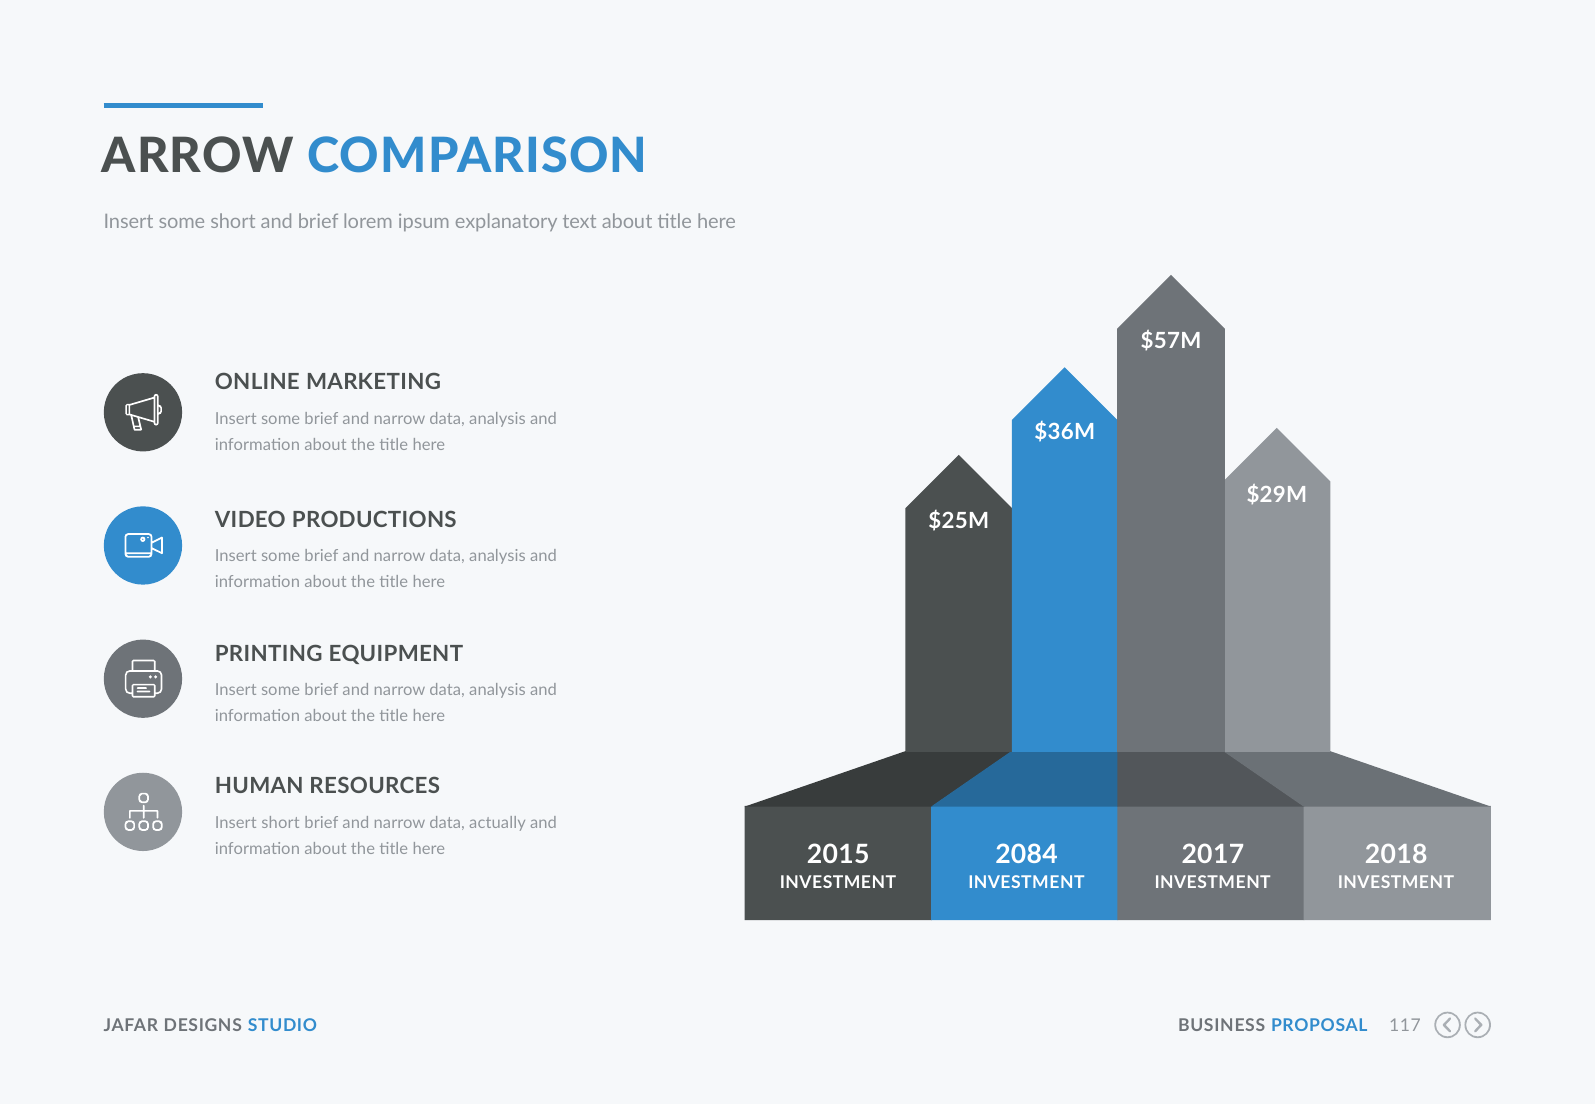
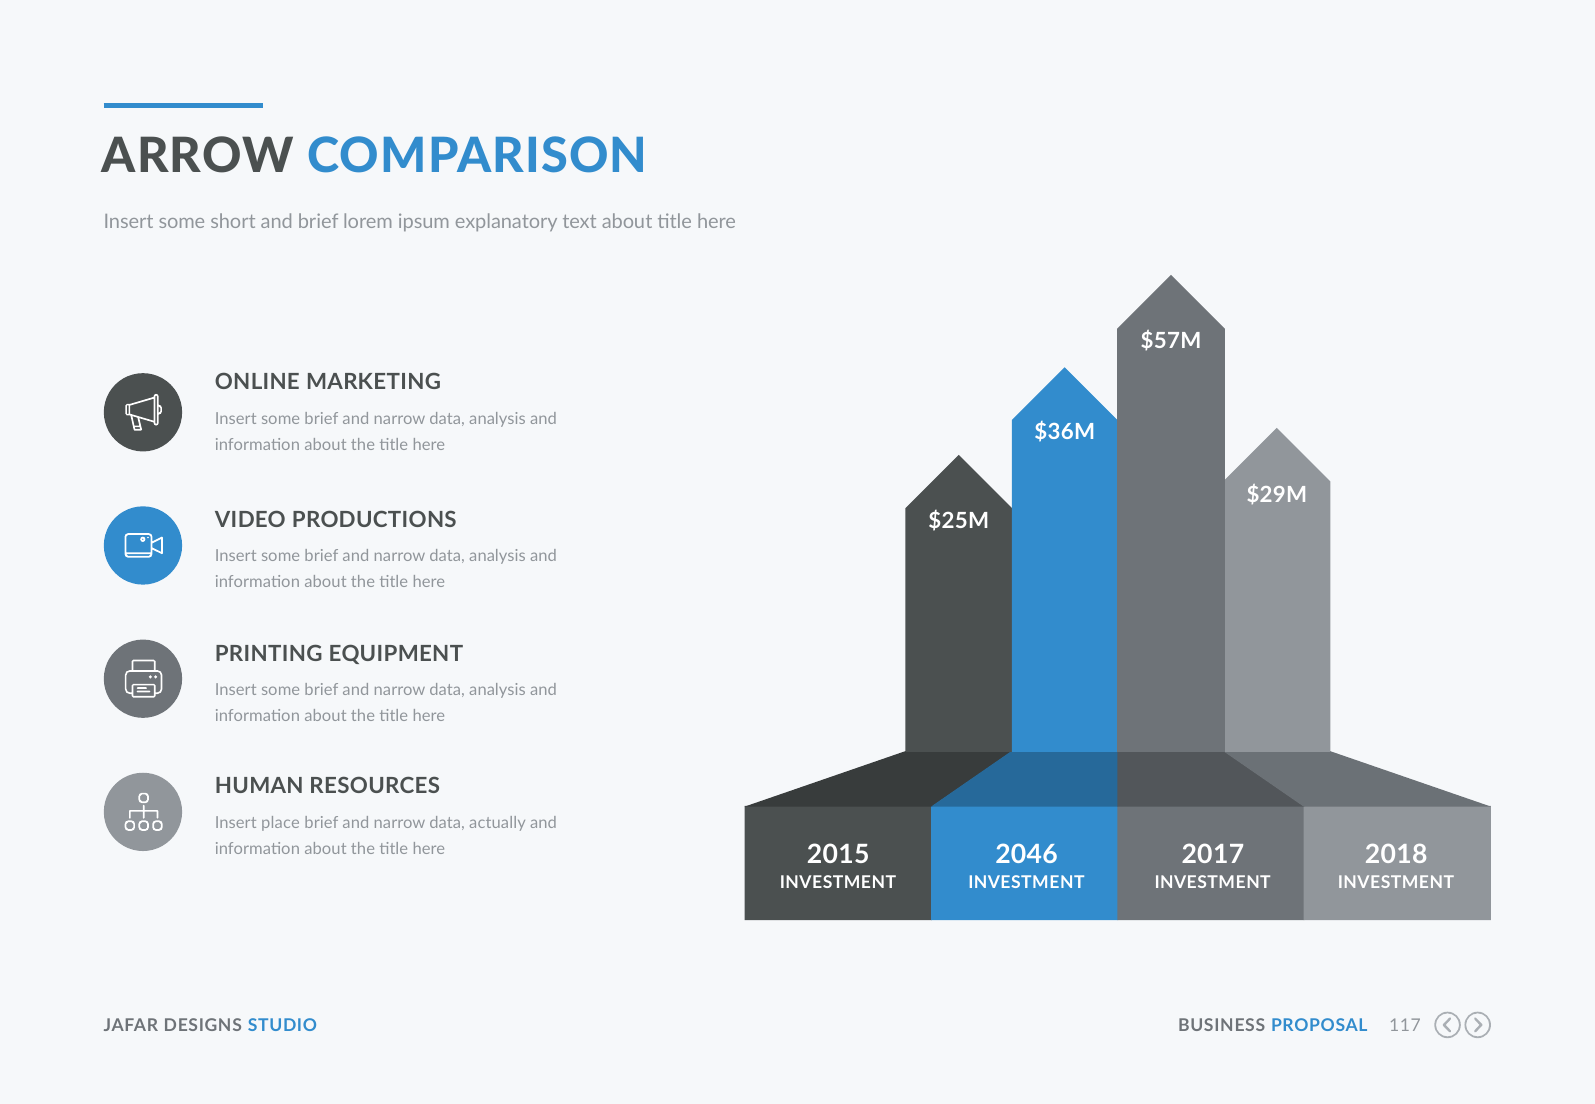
Insert short: short -> place (281, 823)
2084: 2084 -> 2046 (1027, 855)
